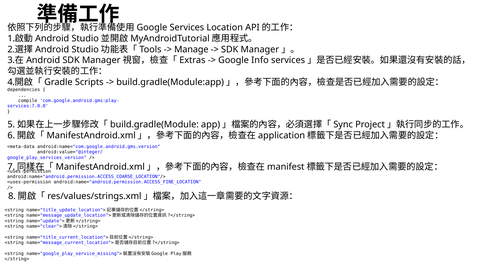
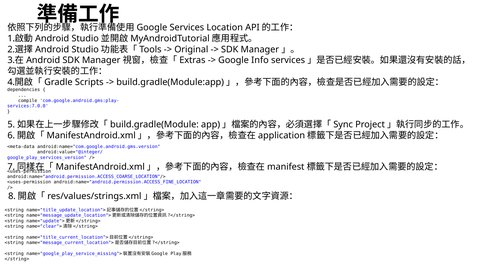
Manage: Manage -> Original (191, 49)
